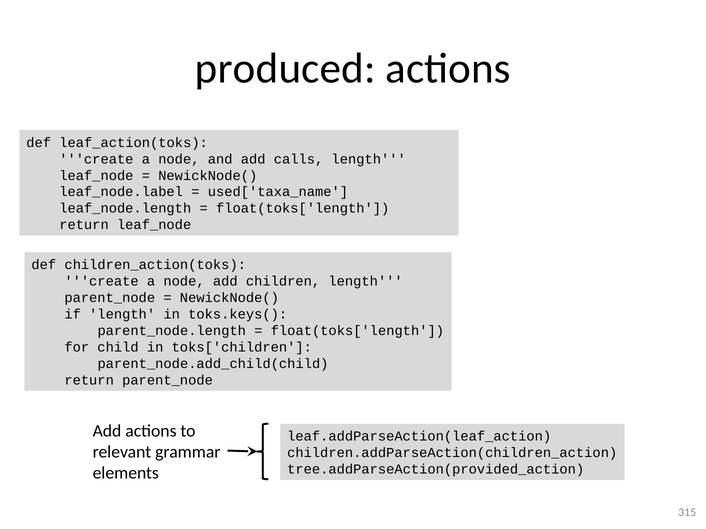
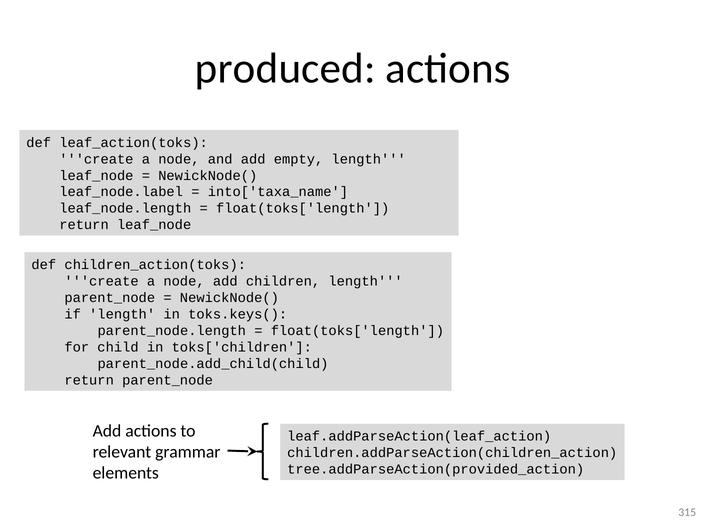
calls: calls -> empty (299, 159)
used['taxa_name: used['taxa_name -> into['taxa_name (278, 192)
